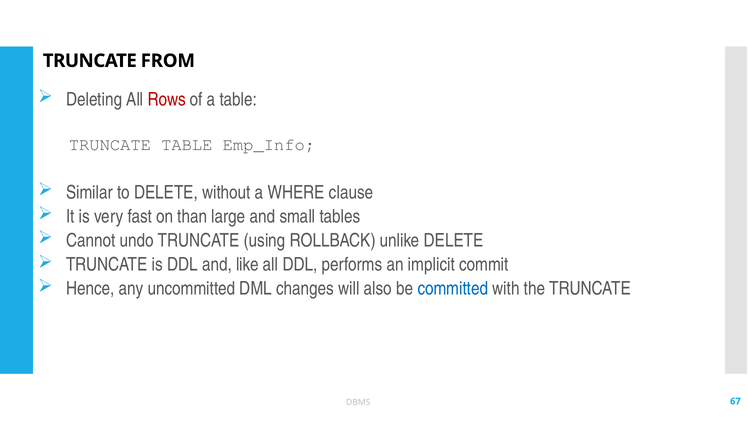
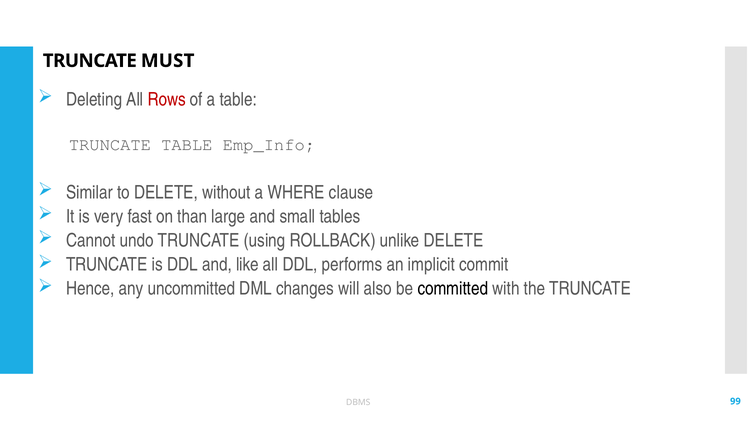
FROM: FROM -> MUST (168, 61)
committed colour: blue -> black (453, 289)
67: 67 -> 99 (735, 401)
